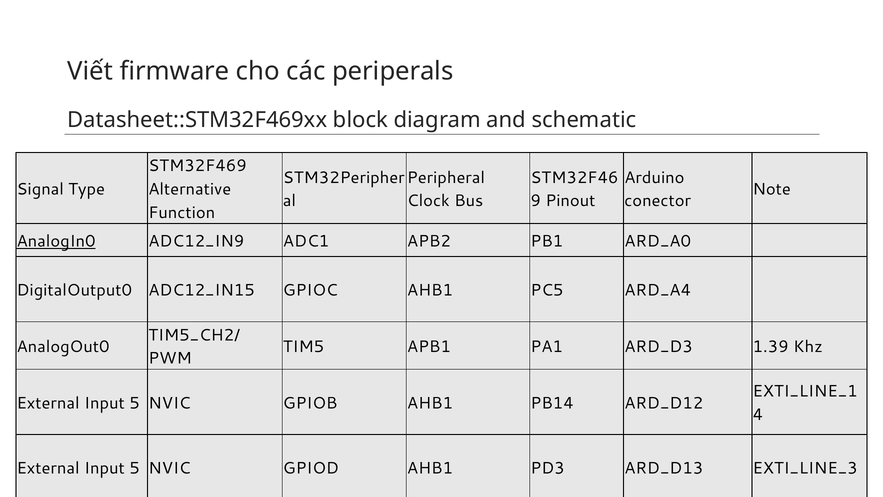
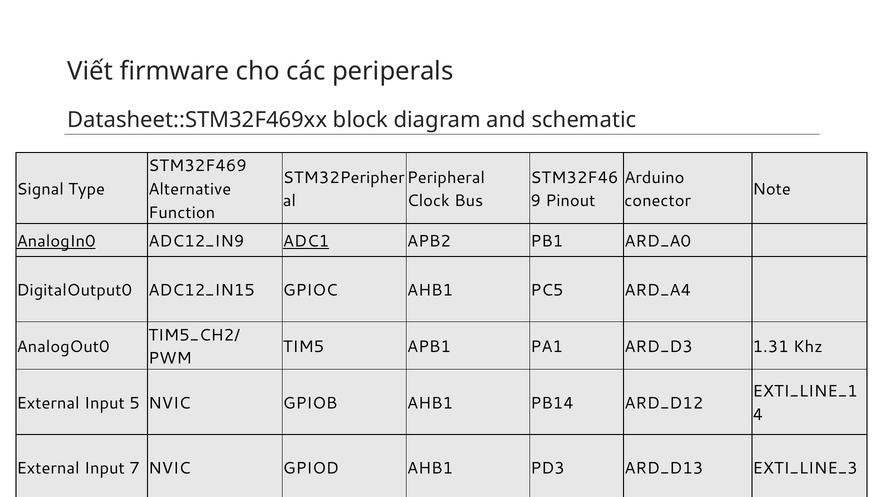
ADC1 underline: none -> present (306, 241)
1.39: 1.39 -> 1.31 (771, 347)
5: 5 -> 7 (135, 468)
